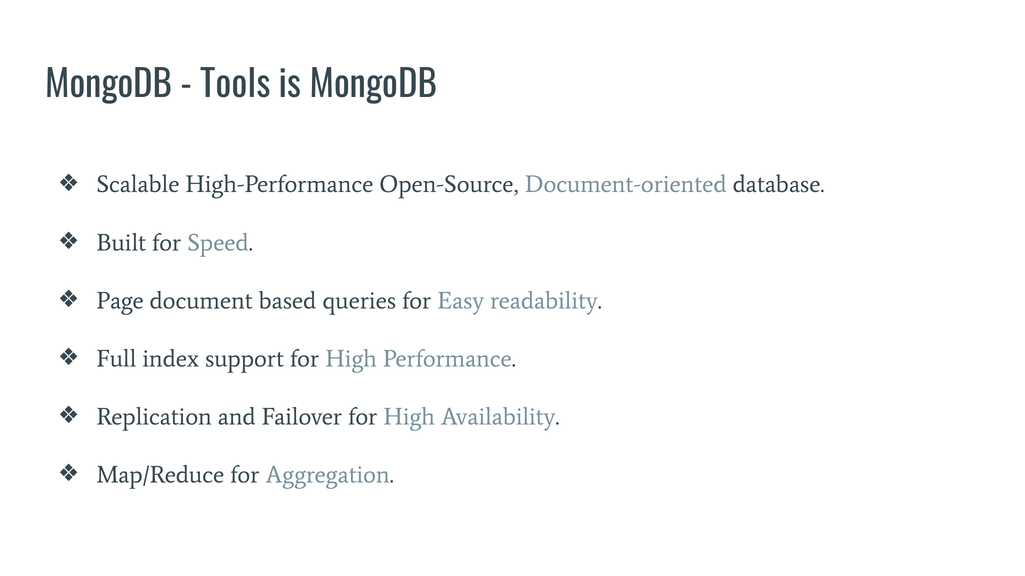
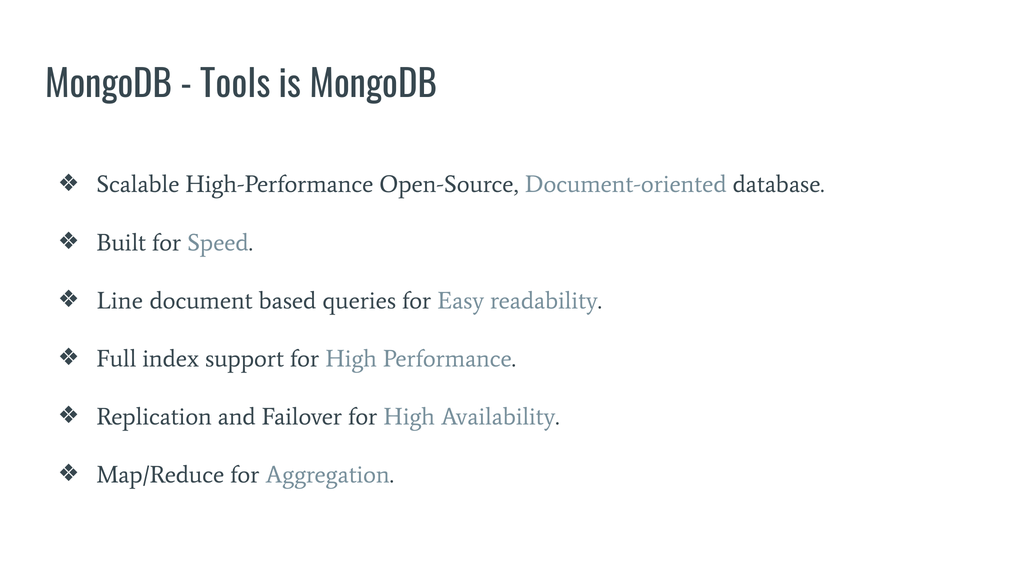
Page: Page -> Line (120, 301)
